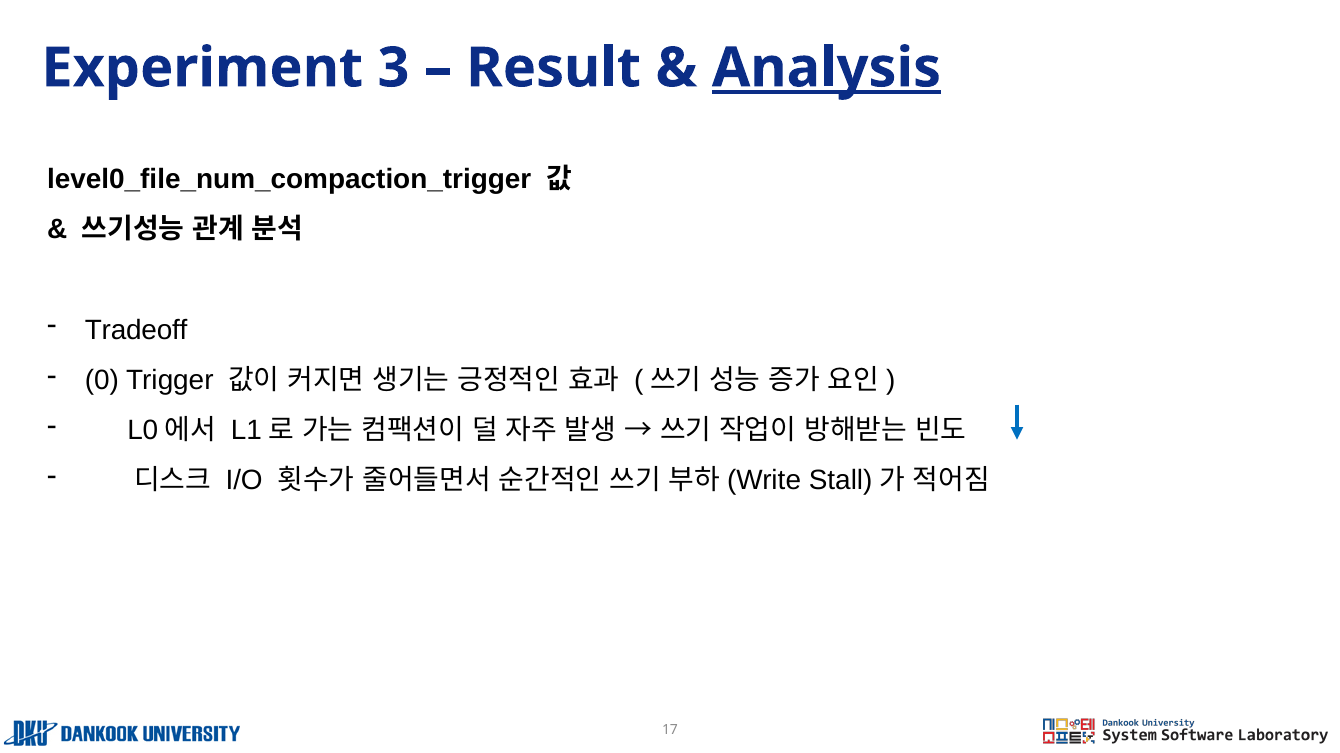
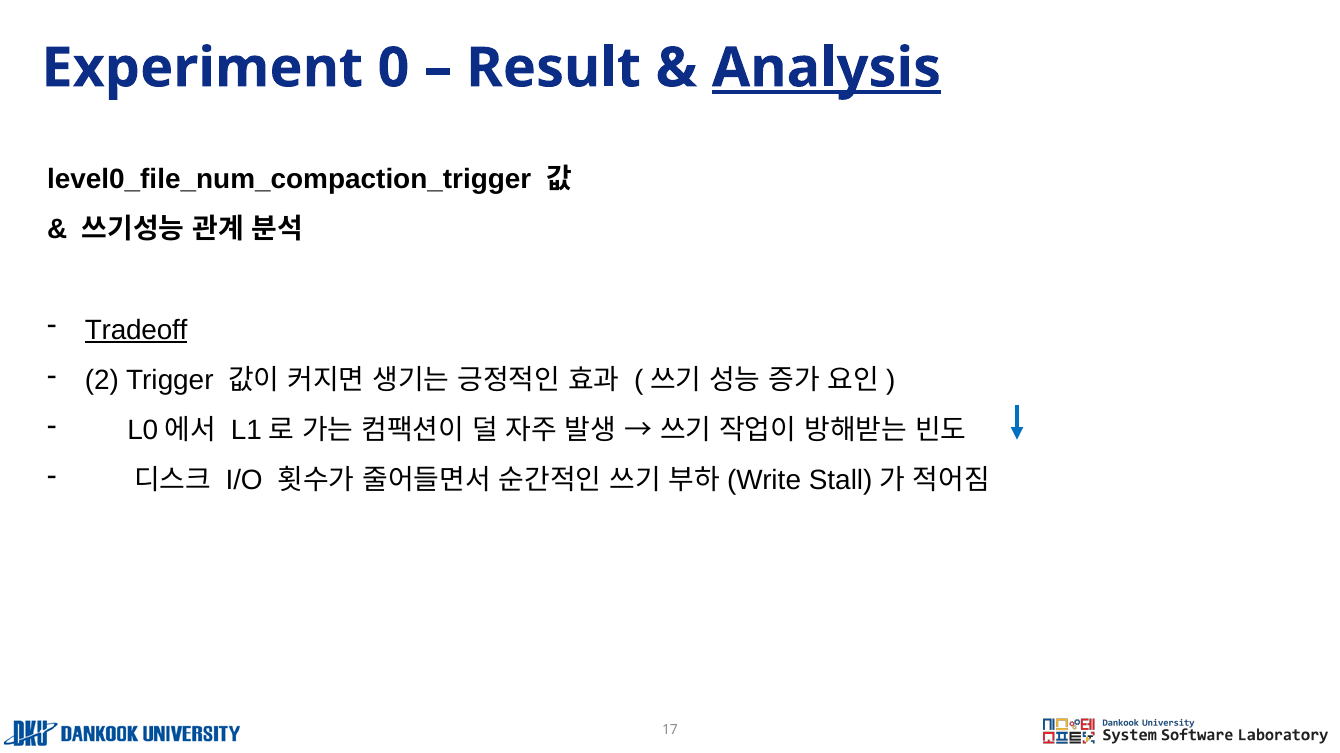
3: 3 -> 0 (393, 68)
Tradeoff underline: none -> present (136, 330)
0: 0 -> 2 (102, 381)
